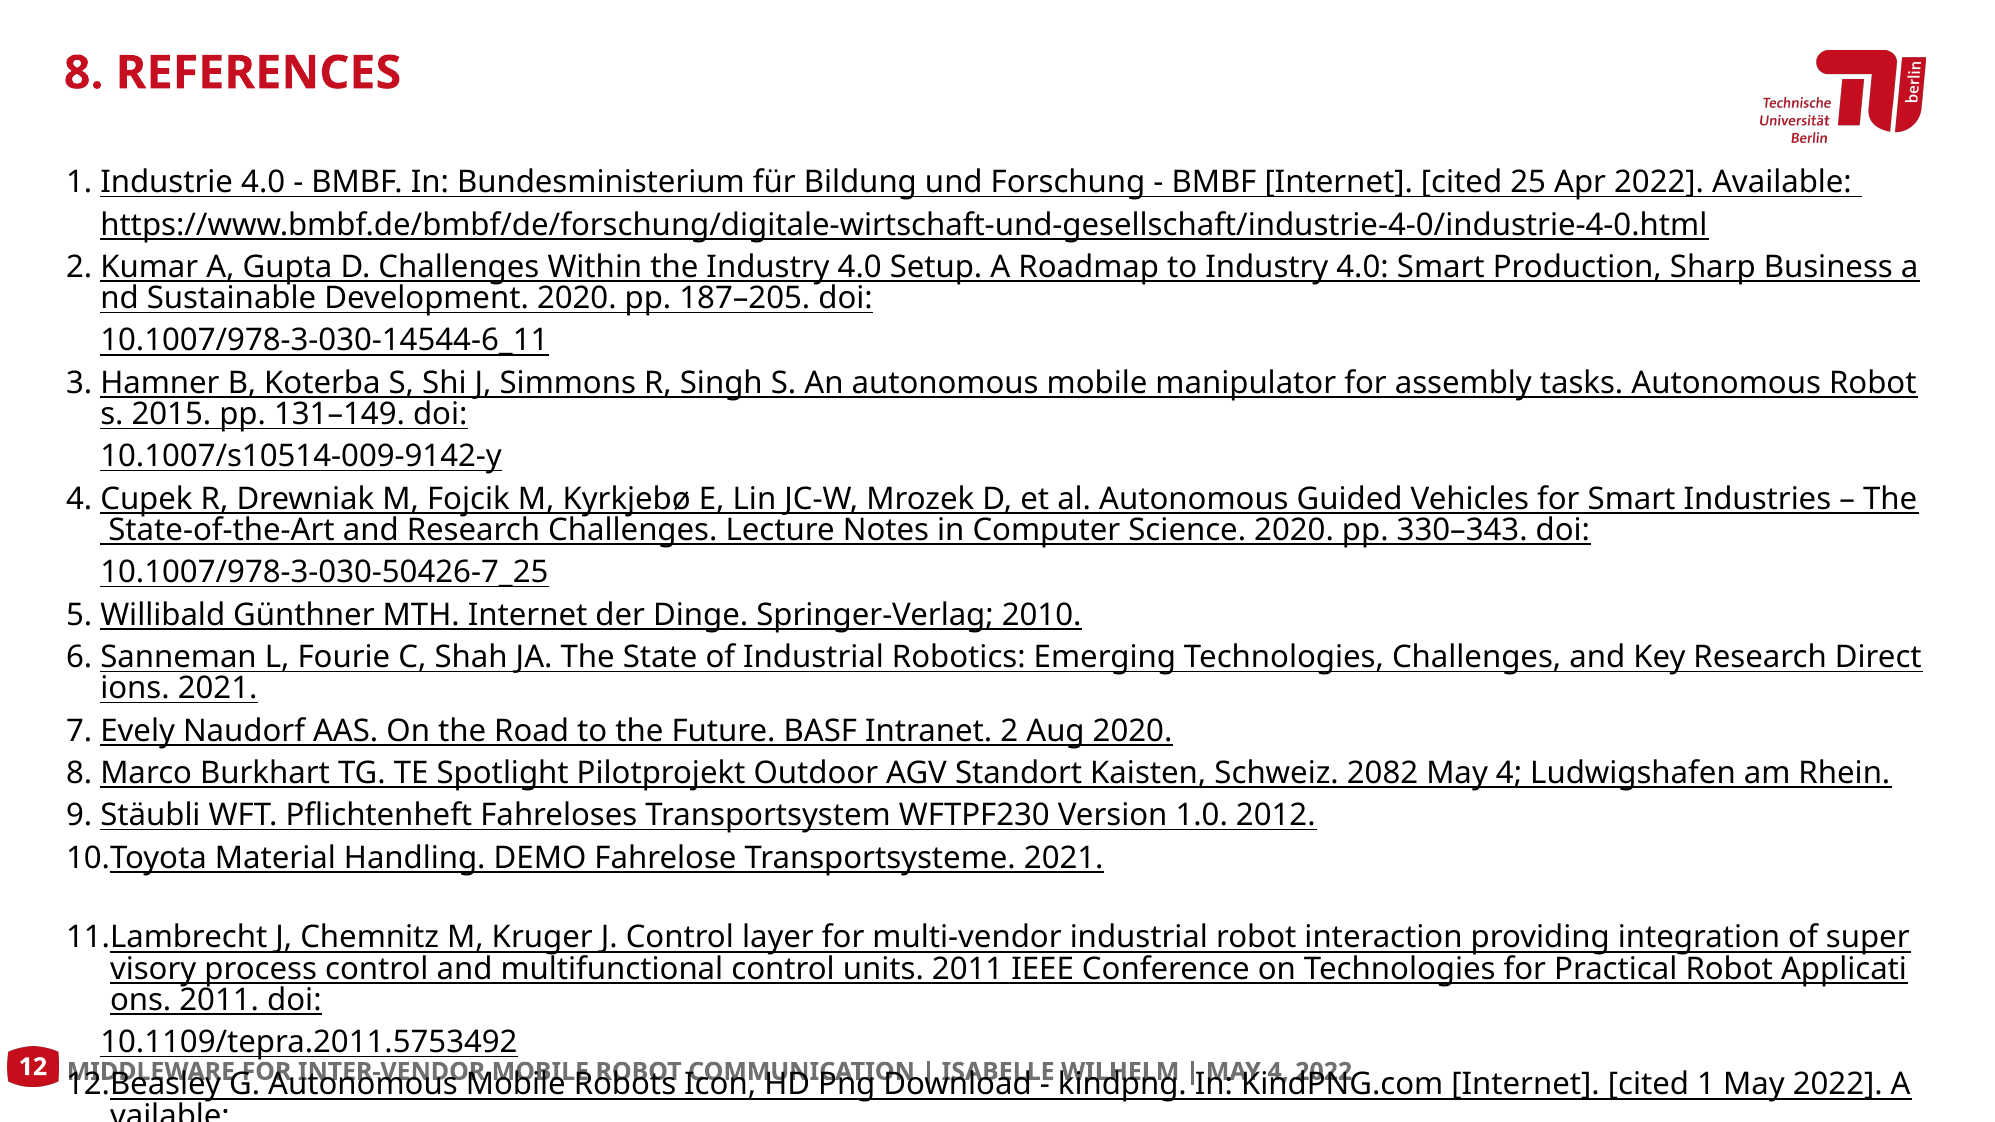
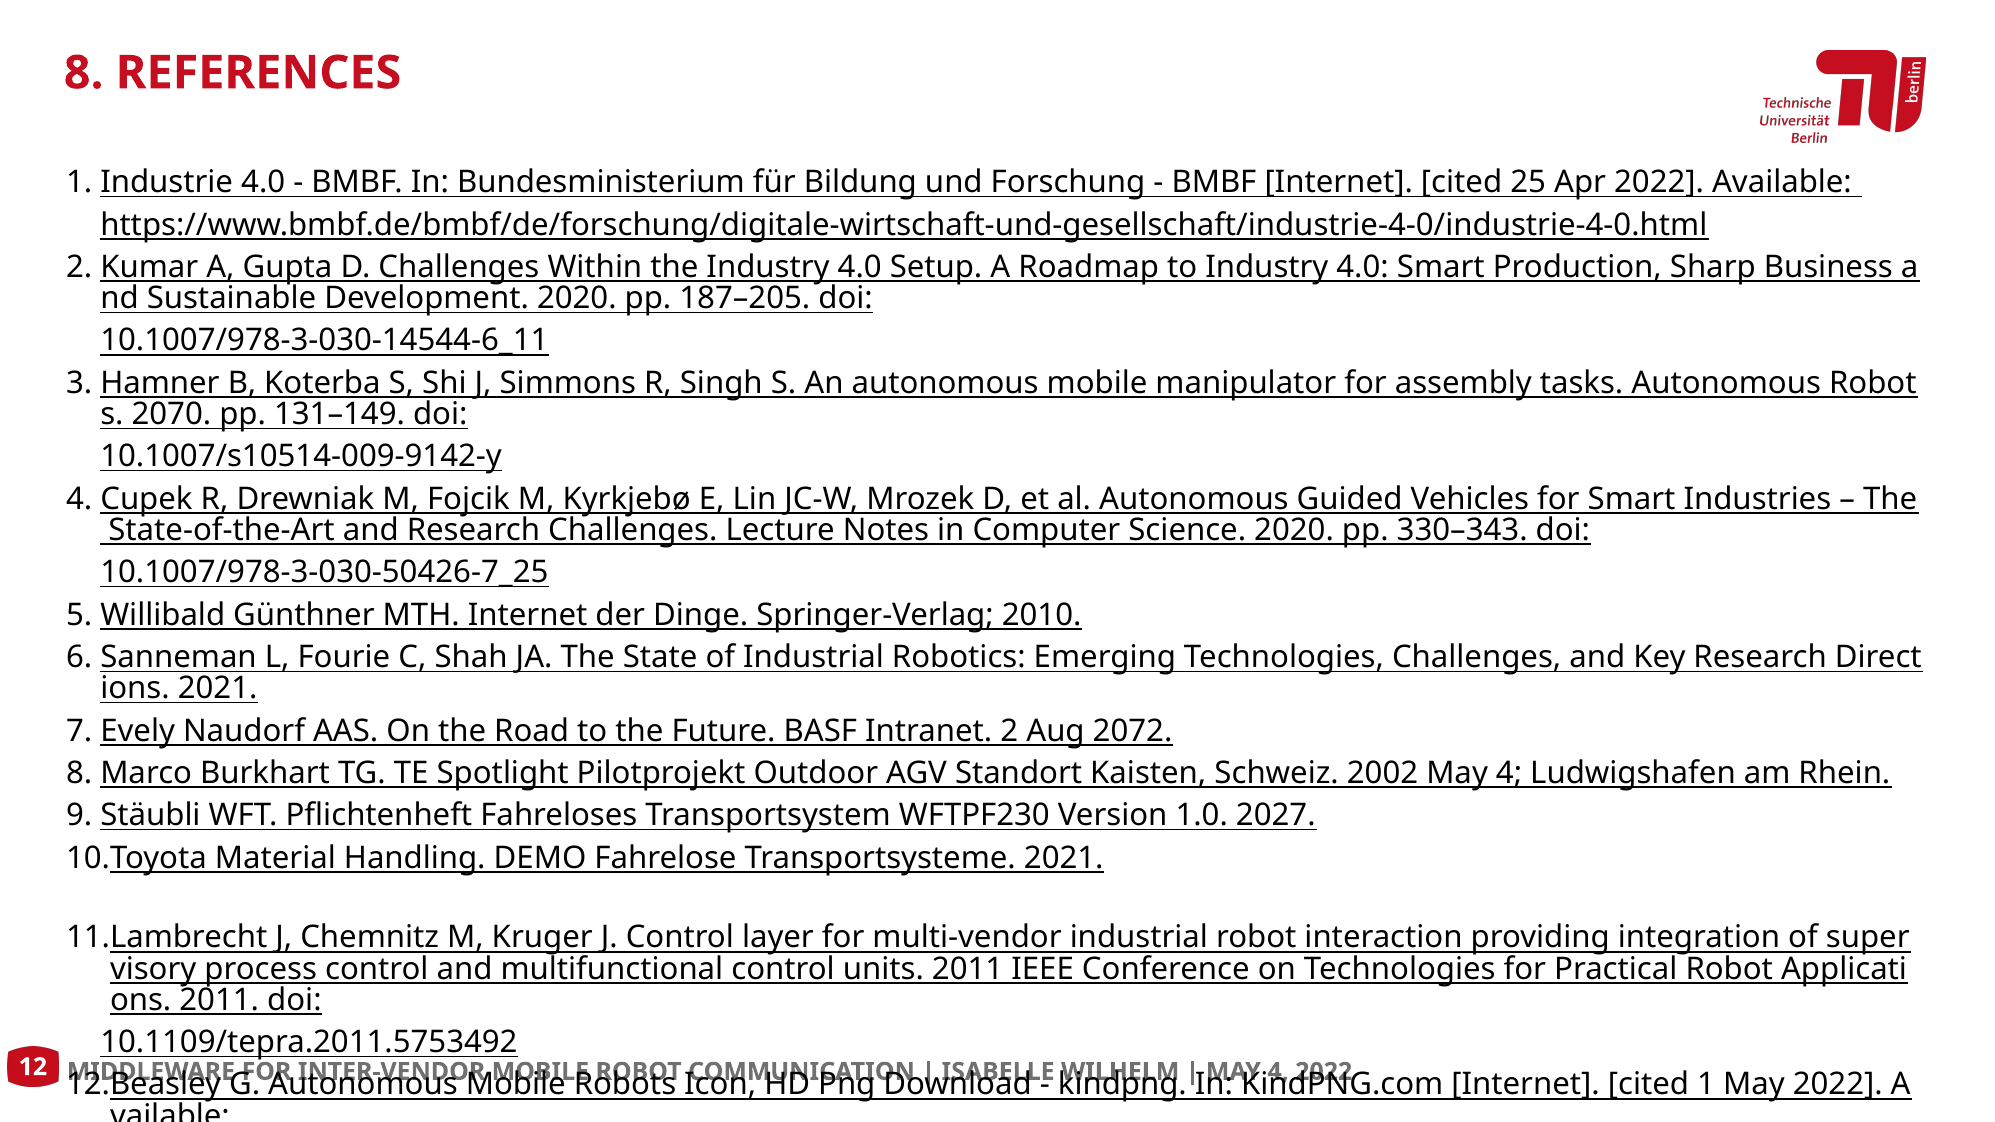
2015: 2015 -> 2070 (171, 414)
Aug 2020: 2020 -> 2072 (1133, 731)
2082: 2082 -> 2002 (1383, 773)
2012: 2012 -> 2027 (1276, 816)
